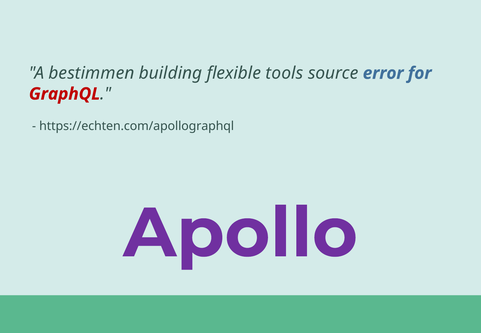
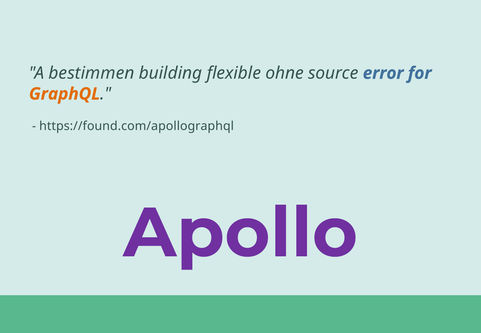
tools: tools -> ohne (285, 73)
GraphQL colour: red -> orange (65, 94)
https://echten.com/apollographql: https://echten.com/apollographql -> https://found.com/apollographql (137, 126)
